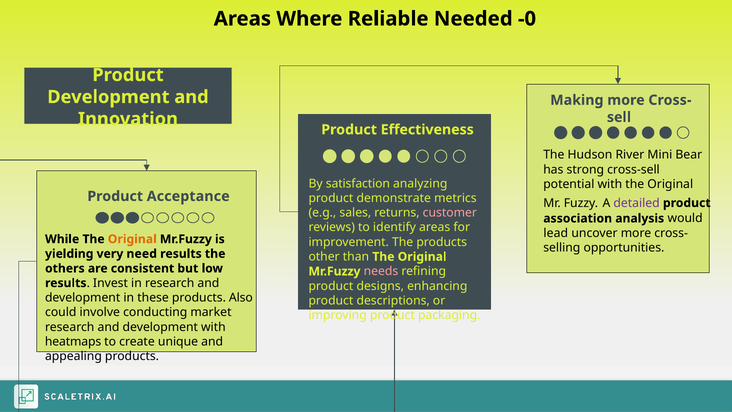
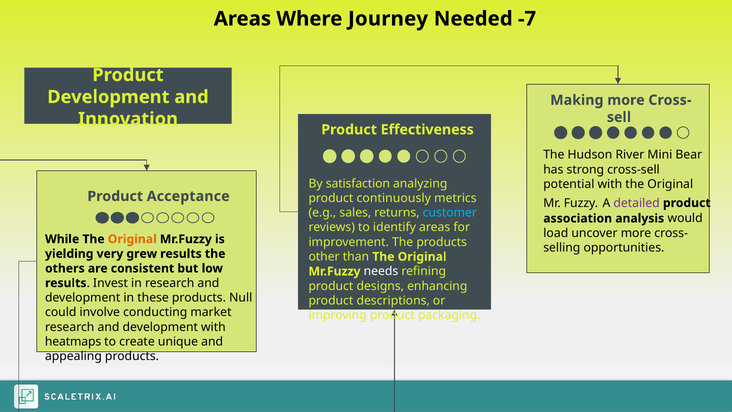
Reliable: Reliable -> Journey (388, 19)
-0: -0 -> -7 (527, 19)
demonstrate: demonstrate -> continuously (394, 198)
customer colour: pink -> light blue (450, 213)
lead: lead -> load (556, 233)
need: need -> grew (142, 254)
needs colour: pink -> white (381, 271)
Also: Also -> Null (241, 298)
